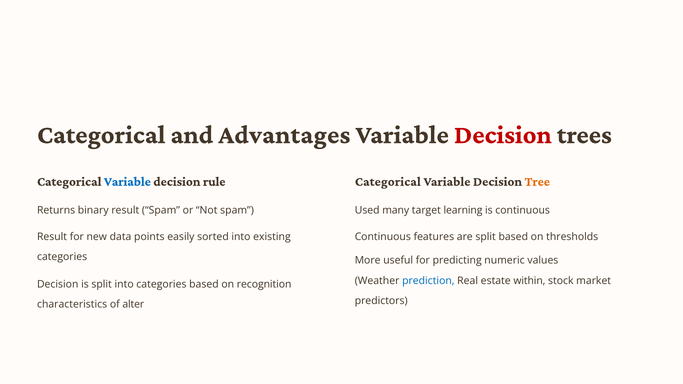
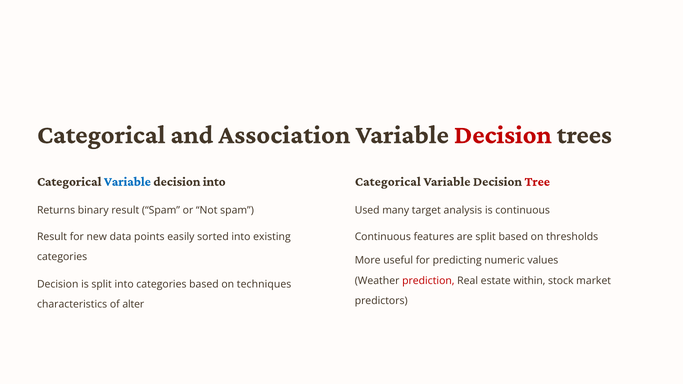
Advantages: Advantages -> Association (284, 134)
decision rule: rule -> into (214, 181)
Tree colour: orange -> red (537, 181)
learning: learning -> analysis (463, 210)
prediction colour: blue -> red (428, 281)
recognition: recognition -> techniques (264, 284)
